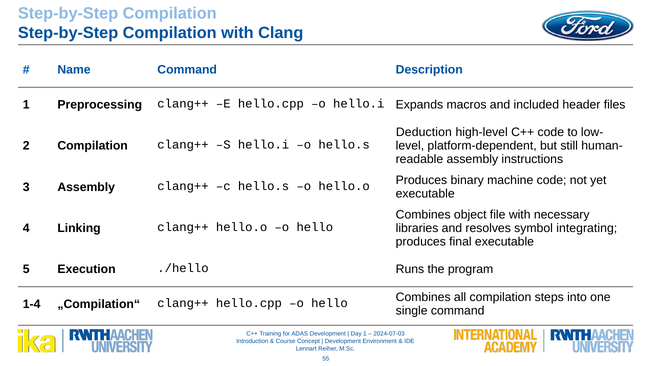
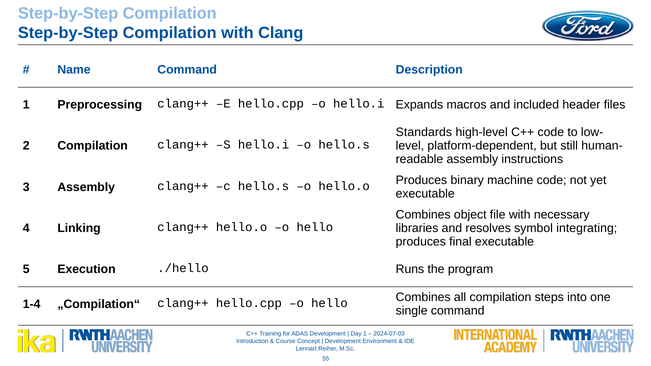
Deduction: Deduction -> Standards (424, 132)
